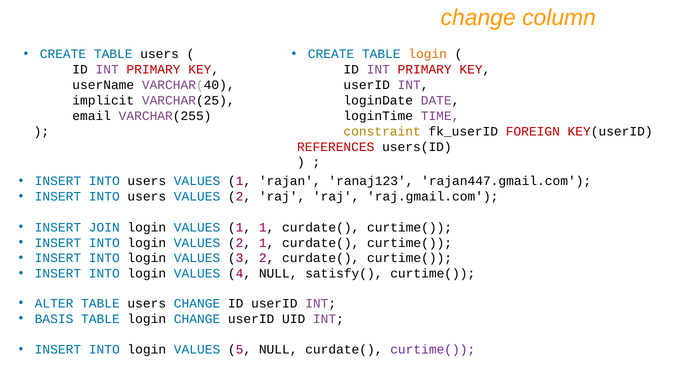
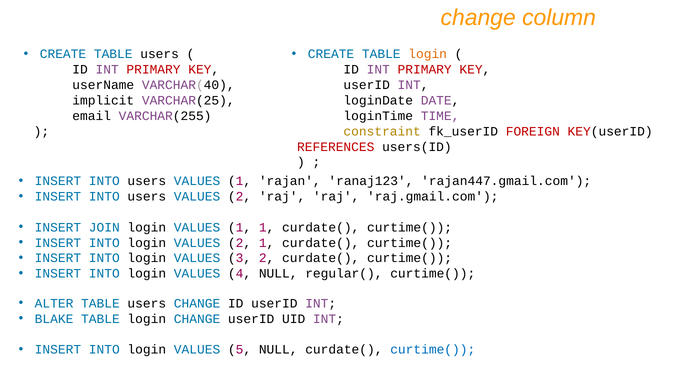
satisfy(: satisfy( -> regular( (344, 274)
BASIS: BASIS -> BLAKE (54, 319)
curtime( colour: purple -> blue (433, 350)
